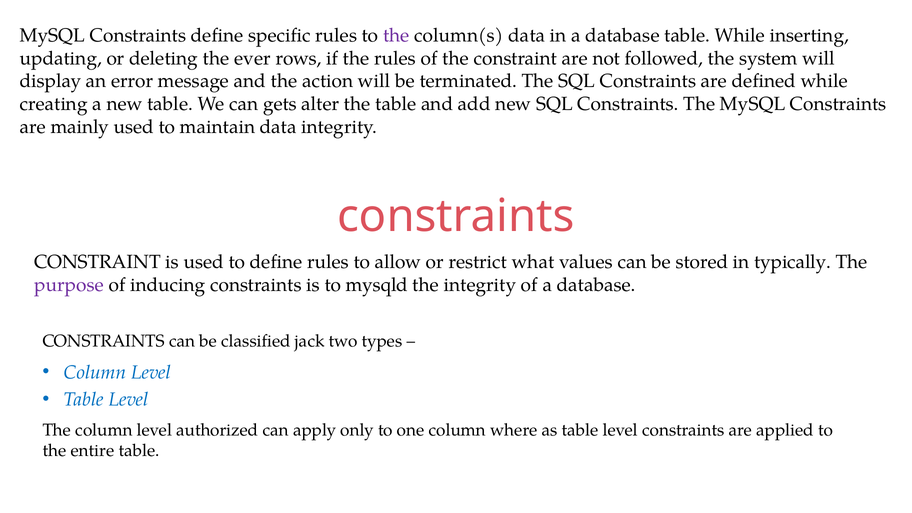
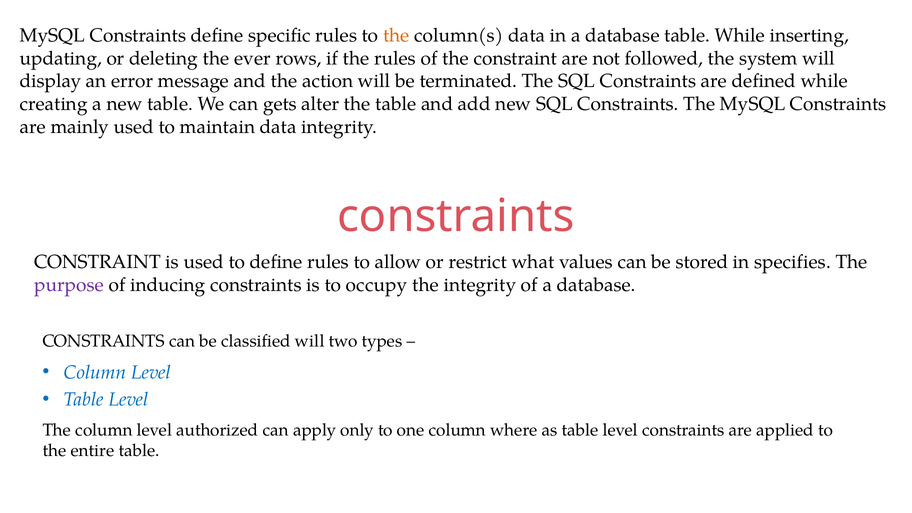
the colour: purple -> orange (396, 36)
typically: typically -> specifies (793, 262)
mysqld: mysqld -> occupy (377, 285)
classified jack: jack -> will (310, 341)
